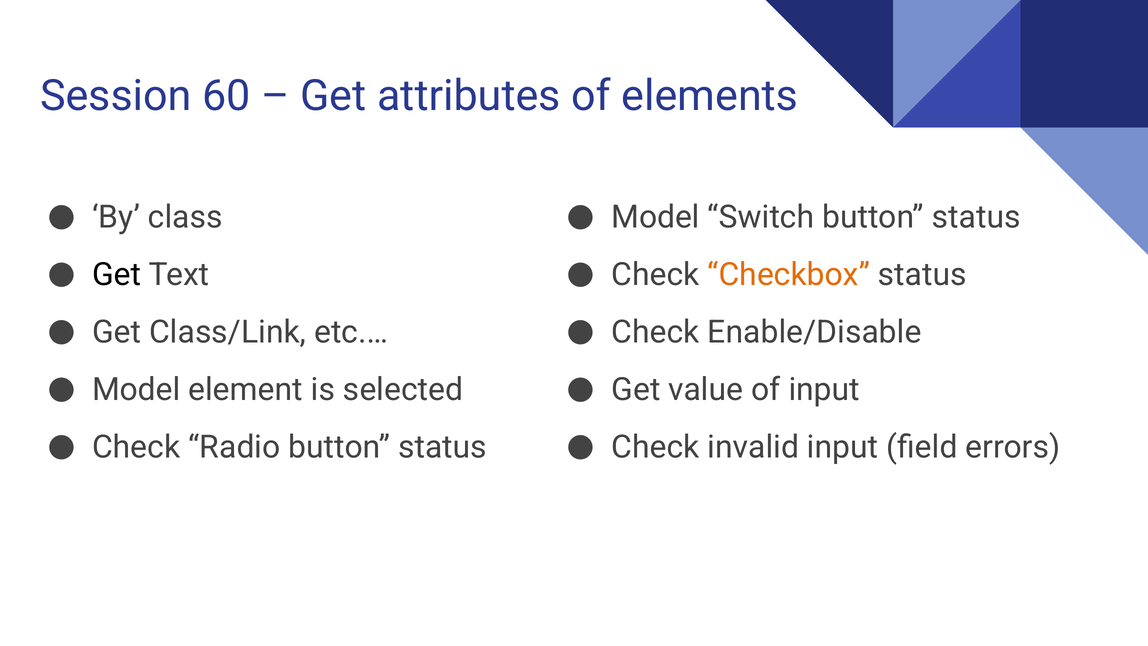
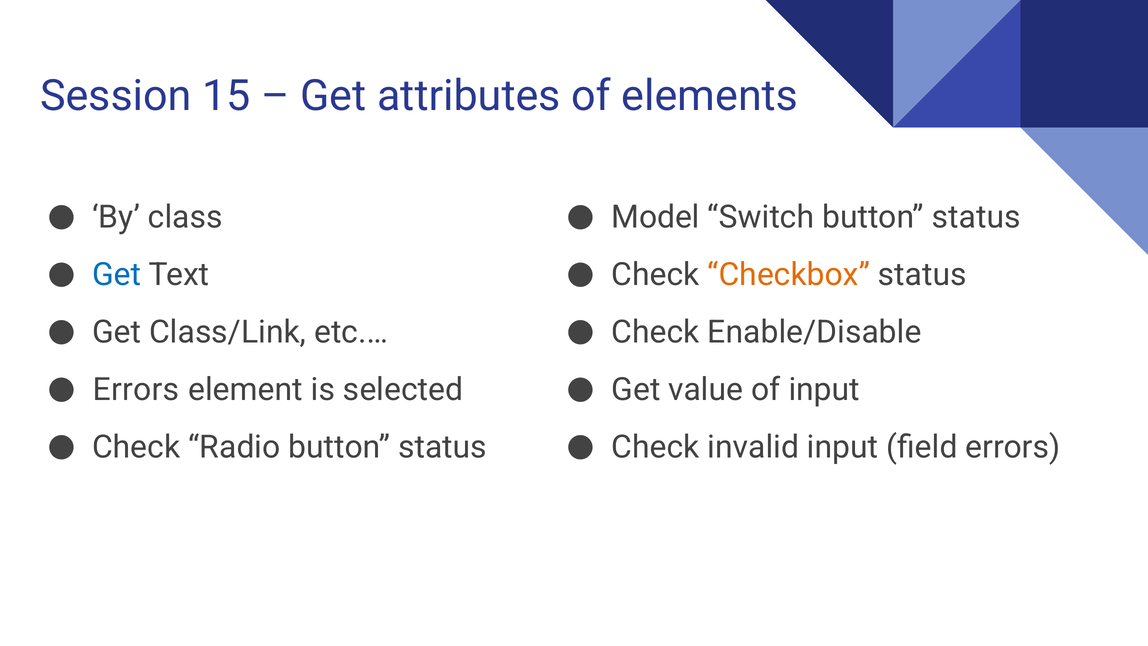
60: 60 -> 15 (226, 96)
Get colour: black -> blue (117, 275)
Model: Model -> Errors (136, 390)
